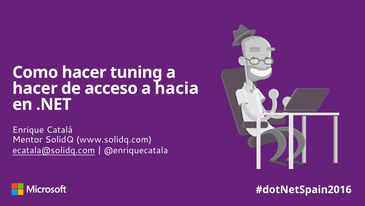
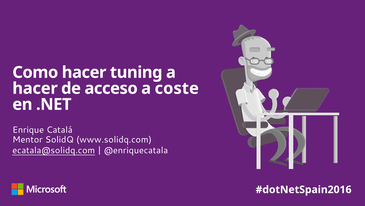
hacia: hacia -> coste (177, 88)
